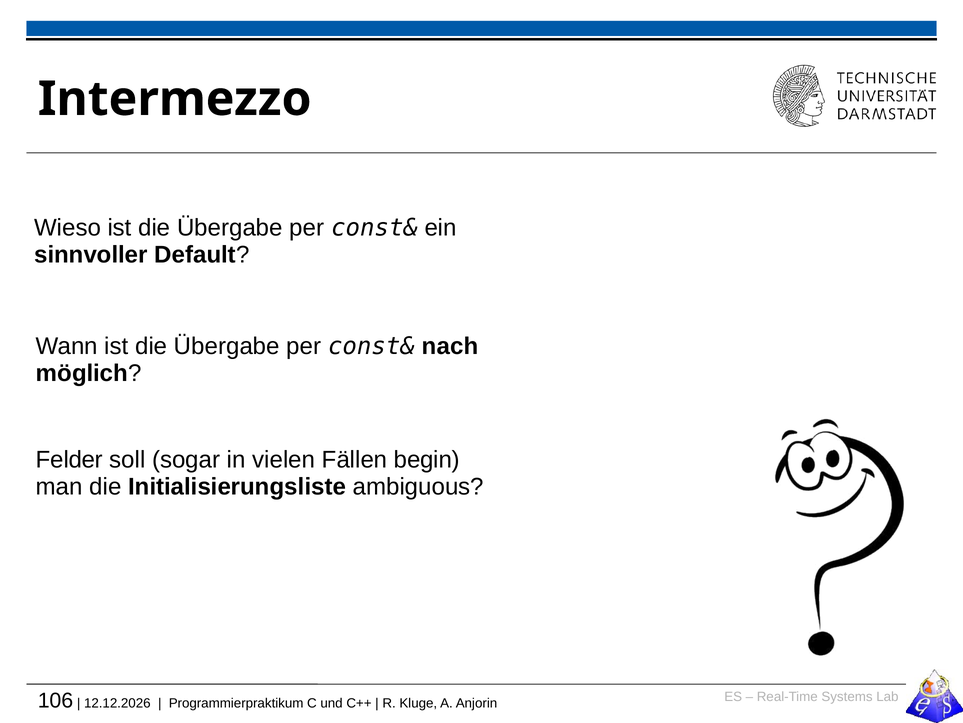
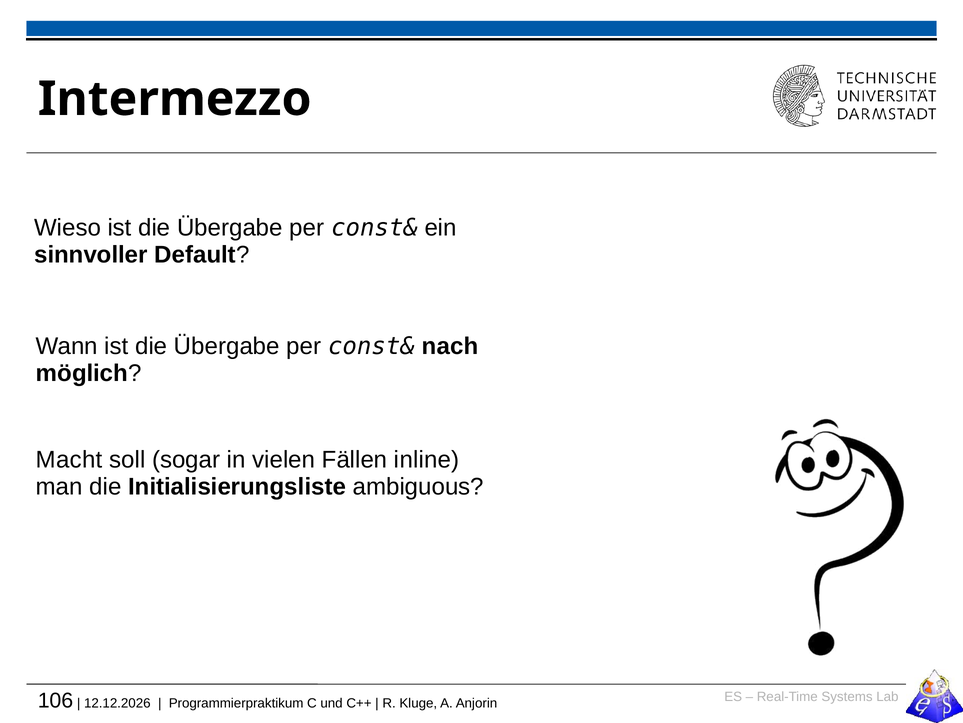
Felder: Felder -> Macht (69, 459)
begin: begin -> inline (427, 459)
